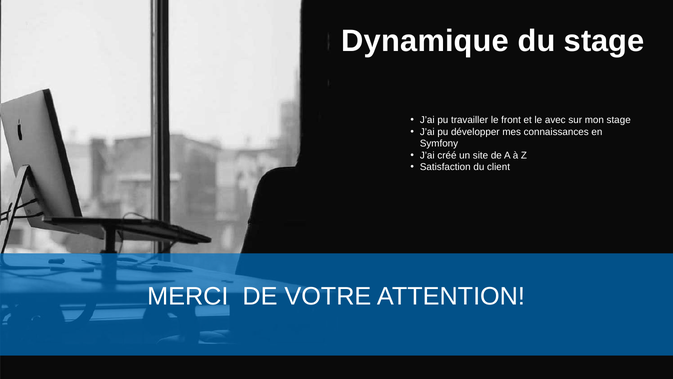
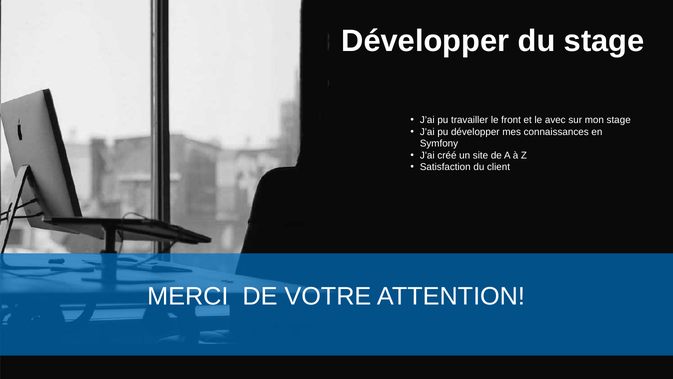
Dynamique: Dynamique -> Développer (425, 41)
